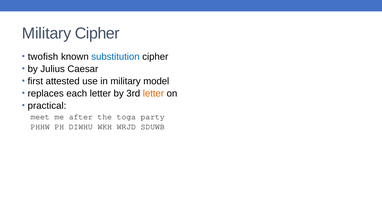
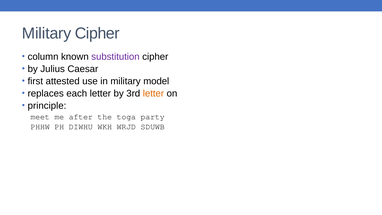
twofish: twofish -> column (43, 57)
substitution colour: blue -> purple (115, 57)
practical: practical -> principle (47, 106)
